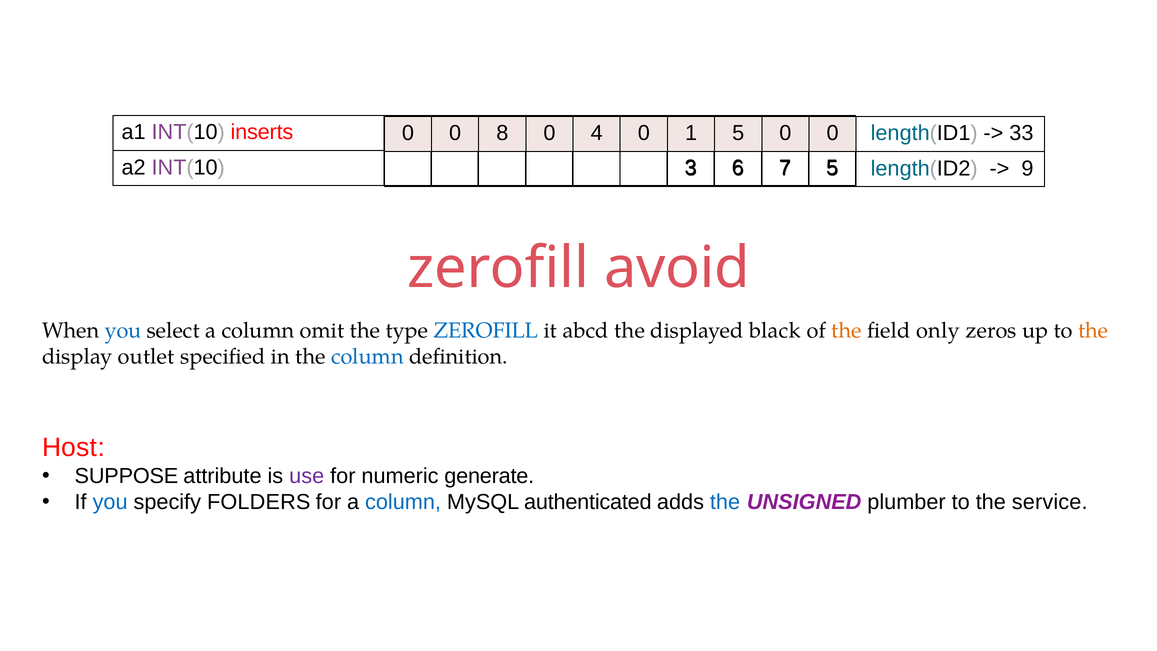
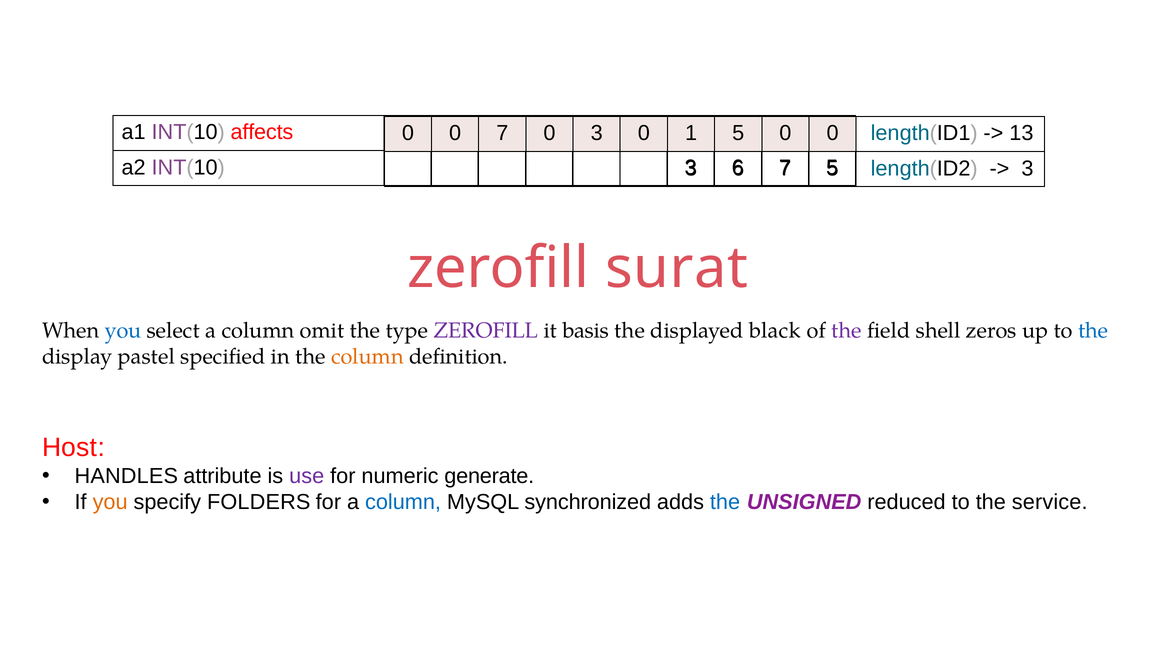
inserts: inserts -> affects (262, 132)
0 8: 8 -> 7 (502, 133)
0 4: 4 -> 3 (597, 133)
33: 33 -> 13 (1021, 133)
9: 9 -> 3 (1027, 168)
avoid: avoid -> surat (677, 268)
ZEROFILL colour: blue -> purple (486, 331)
abcd: abcd -> basis (586, 331)
the colour: orange -> purple (847, 331)
only: only -> shell (938, 331)
the colour: orange -> blue (1093, 331)
outlet: outlet -> pastel (146, 357)
column colour: blue -> orange (367, 357)
SUPPOSE: SUPPOSE -> HANDLES (126, 476)
you colour: blue -> orange (110, 502)
authenticated: authenticated -> synchronized (588, 502)
plumber: plumber -> reduced (907, 502)
